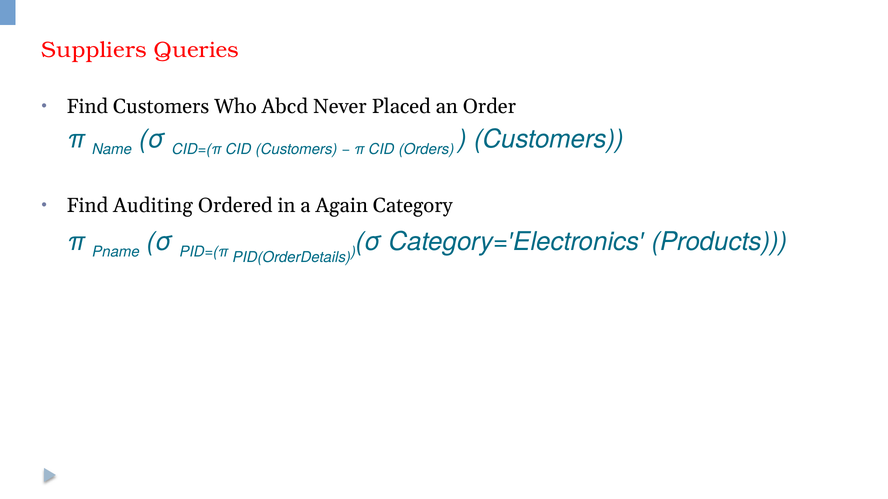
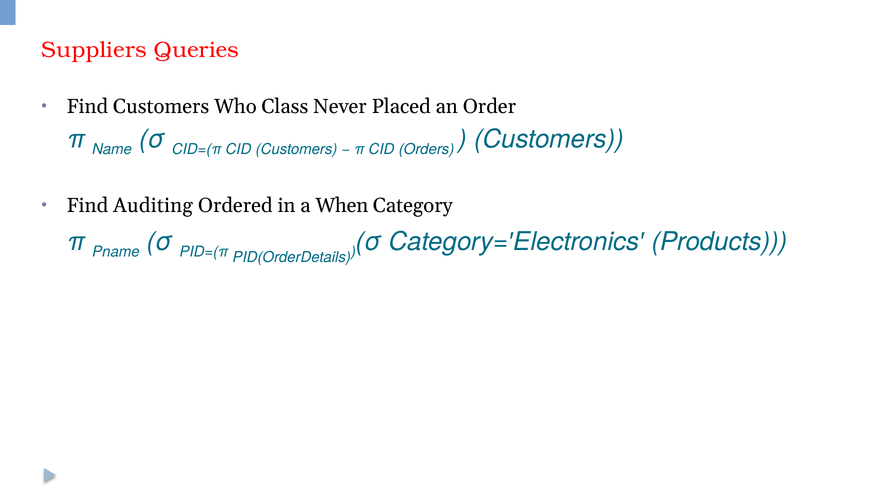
Abcd: Abcd -> Class (285, 107)
Again: Again -> When (342, 206)
